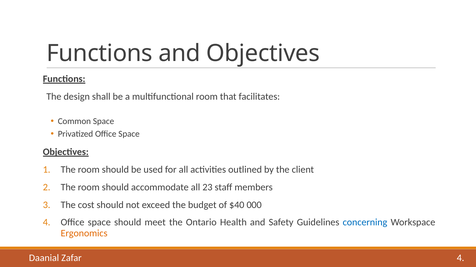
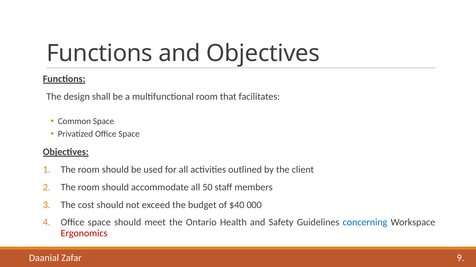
23: 23 -> 50 (207, 188)
Ergonomics colour: orange -> red (84, 234)
Zafar 4: 4 -> 9 (461, 259)
